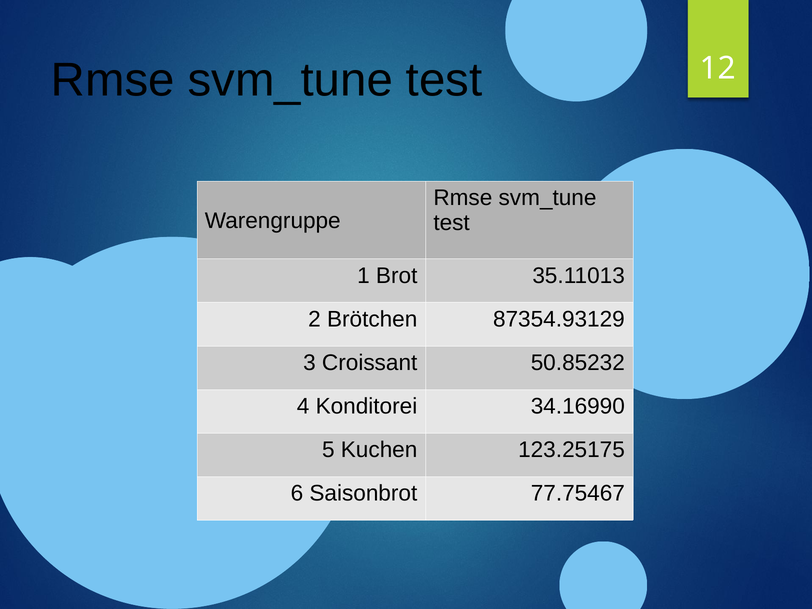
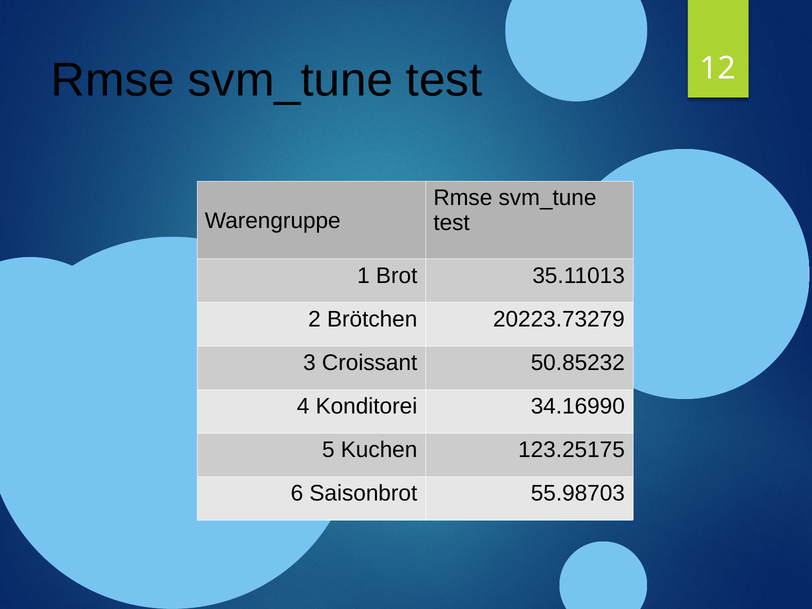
87354.93129: 87354.93129 -> 20223.73279 (559, 319)
77.75467: 77.75467 -> 55.98703 (578, 493)
